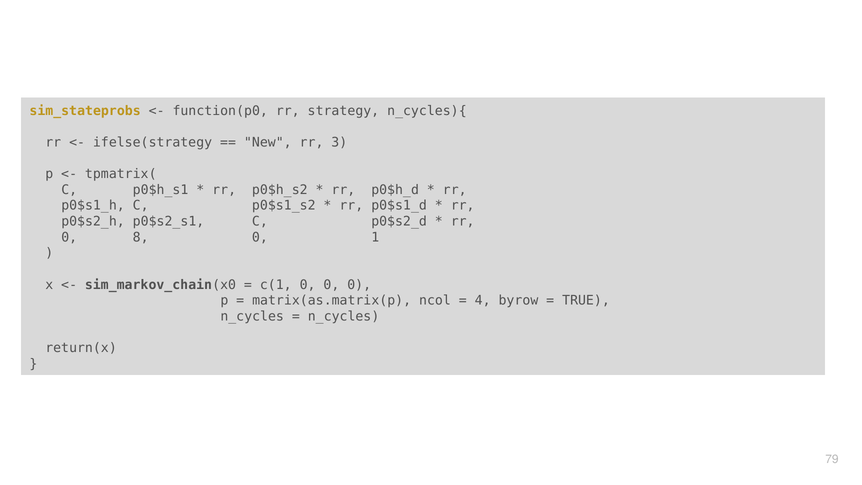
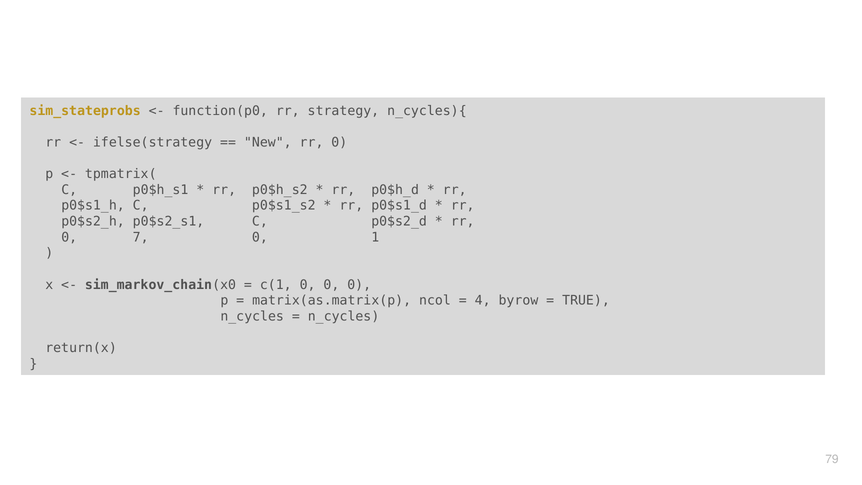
New rr 3: 3 -> 0 (339, 142)
8: 8 -> 7 (141, 237)
